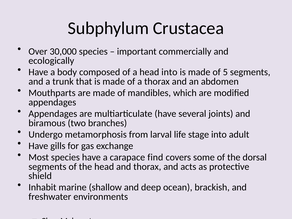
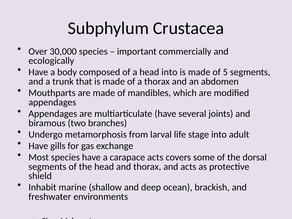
carapace find: find -> acts (155, 157)
